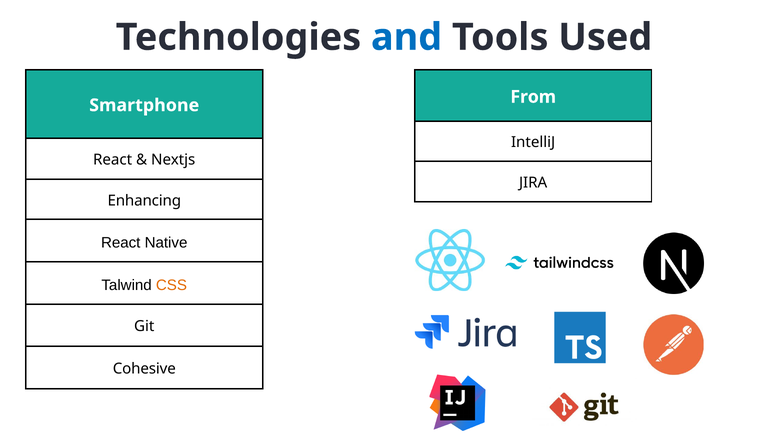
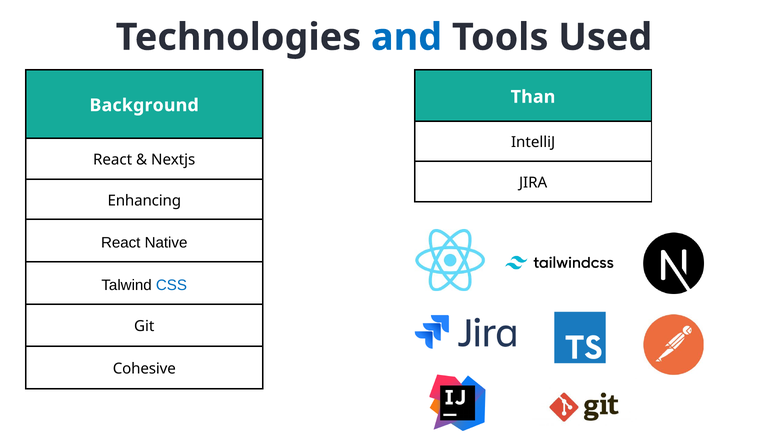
From: From -> Than (533, 97)
Smartphone: Smartphone -> Background (144, 105)
CSS colour: orange -> blue (171, 285)
